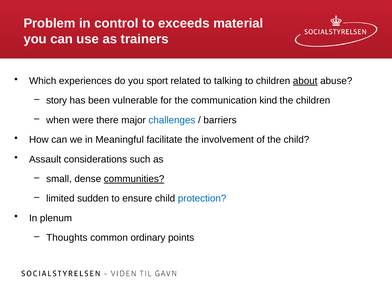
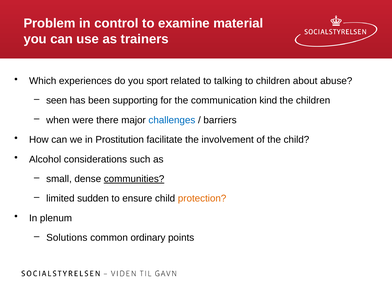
exceeds: exceeds -> examine (184, 23)
about underline: present -> none (305, 81)
story: story -> seen (57, 100)
vulnerable: vulnerable -> supporting (135, 100)
Meaningful: Meaningful -> Prostitution (120, 140)
Assault: Assault -> Alcohol (45, 159)
protection colour: blue -> orange (202, 198)
Thoughts: Thoughts -> Solutions (67, 238)
